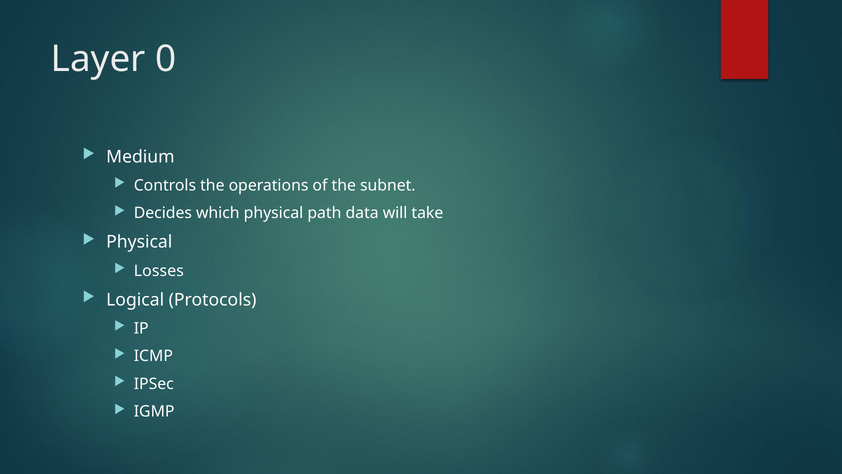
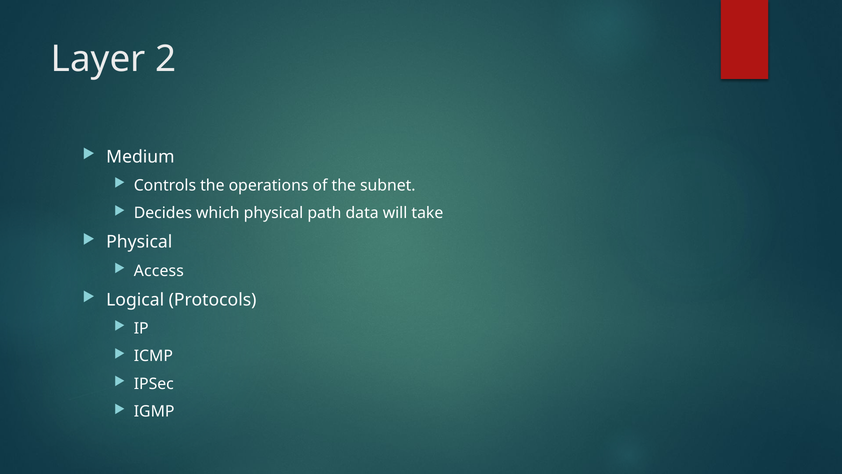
0: 0 -> 2 (166, 59)
Losses: Losses -> Access (159, 271)
